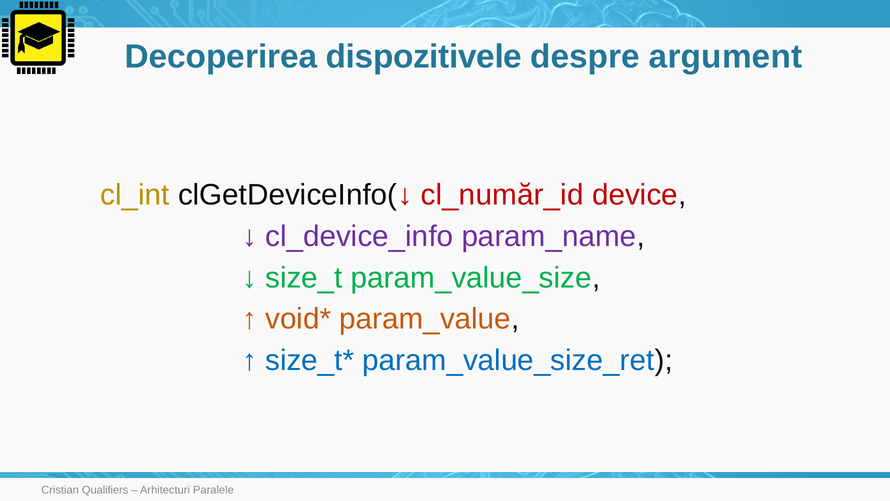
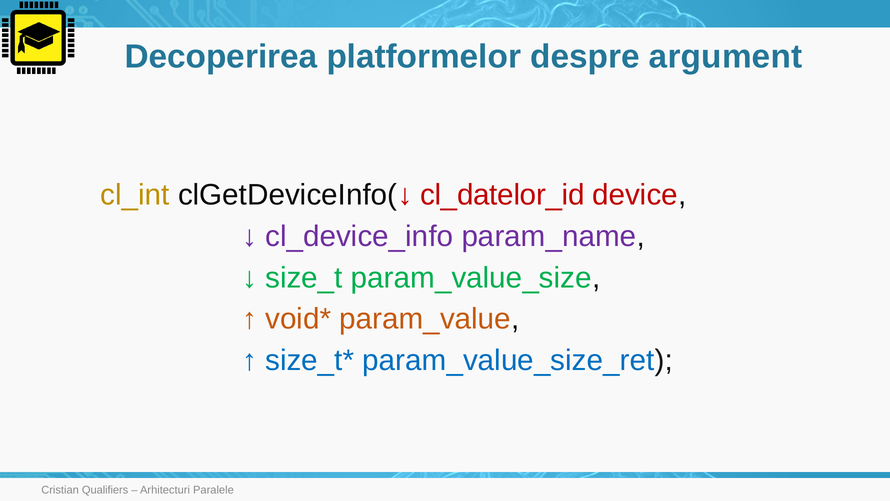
dispozitivele: dispozitivele -> platformelor (424, 57)
cl_număr_id: cl_număr_id -> cl_datelor_id (502, 195)
